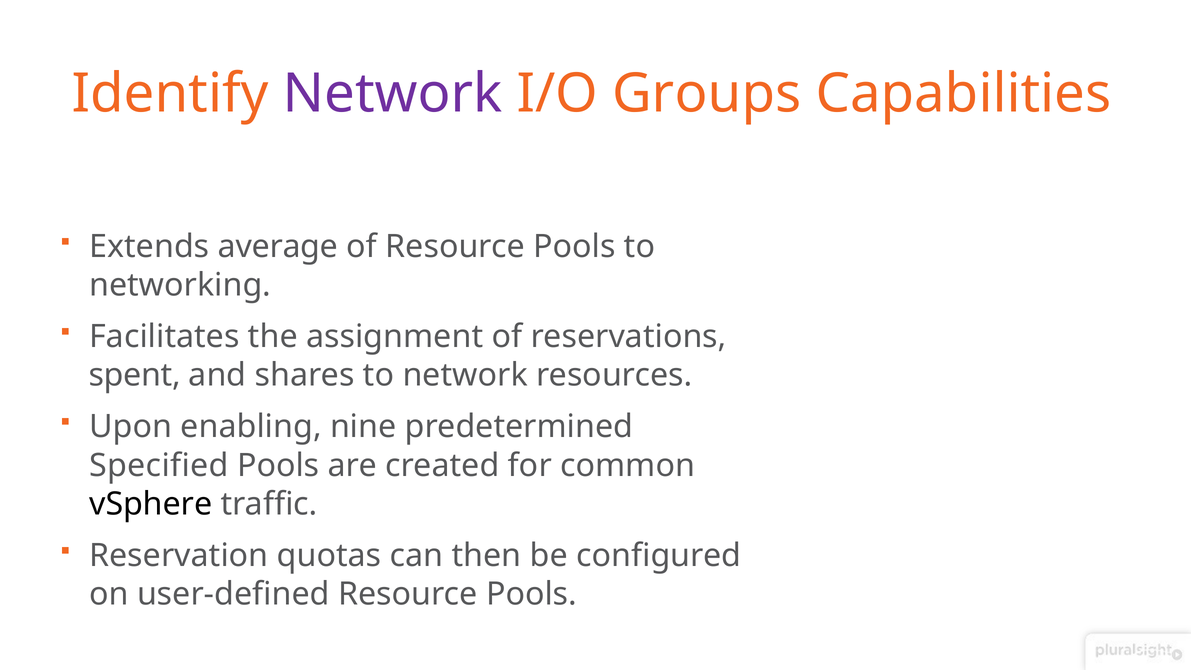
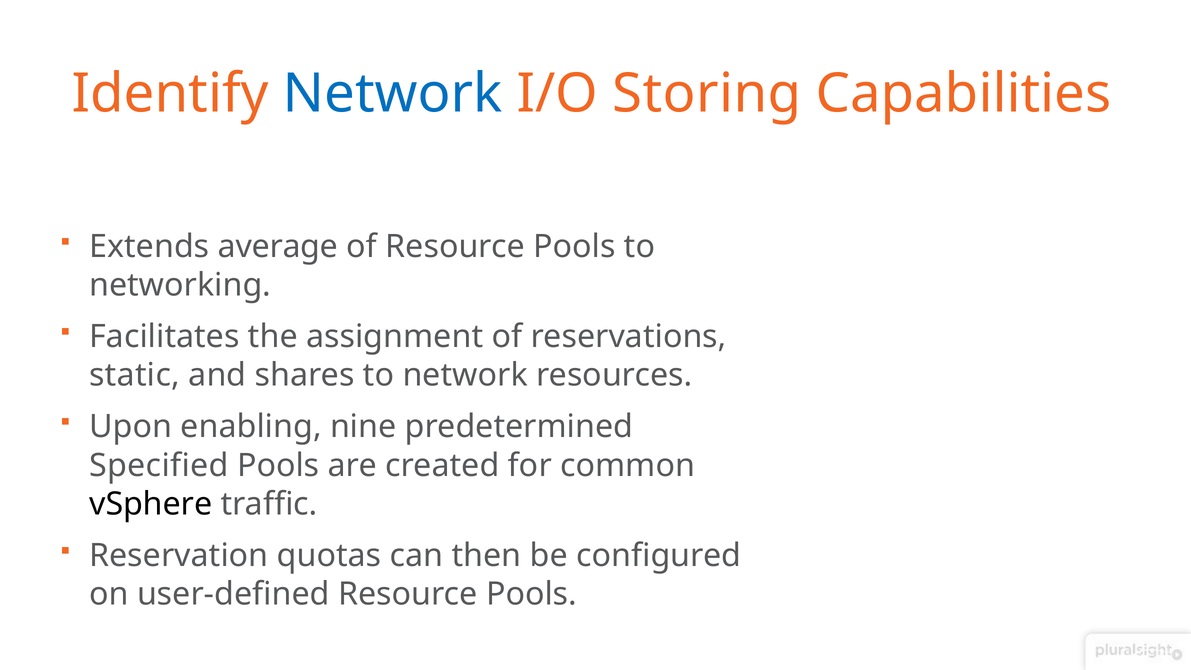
Network colour: purple -> blue (393, 94)
Groups: Groups -> Storing (707, 94)
spent: spent -> static (135, 375)
